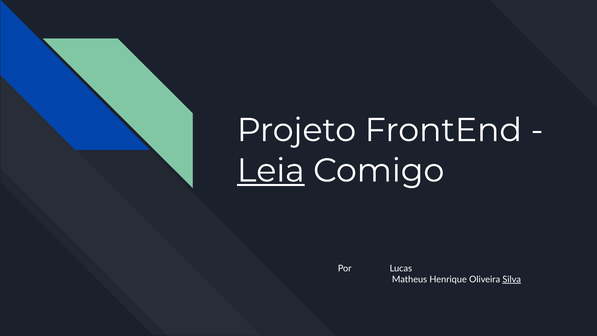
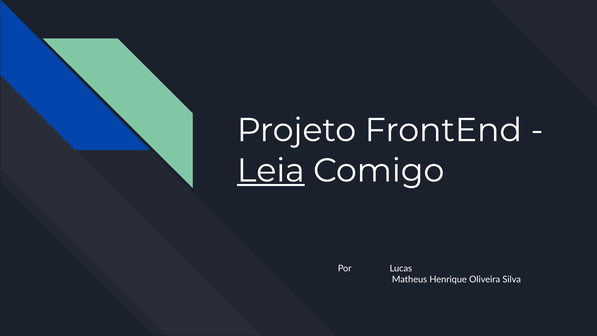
Silva underline: present -> none (512, 279)
